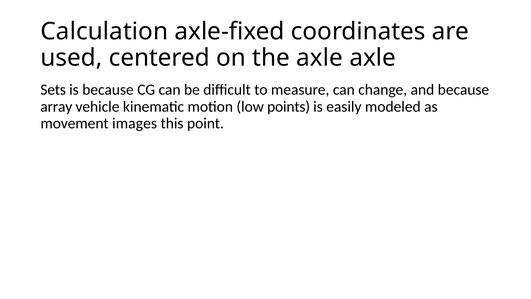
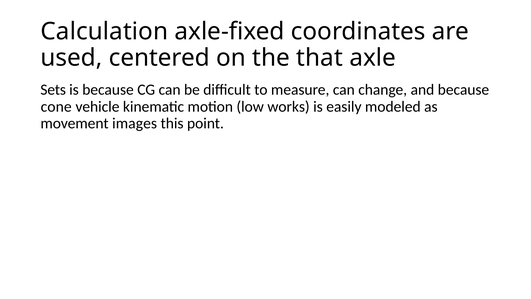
the axle: axle -> that (320, 58)
array: array -> cone (56, 107)
points: points -> works (289, 107)
